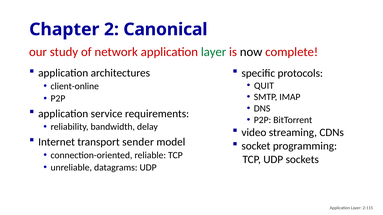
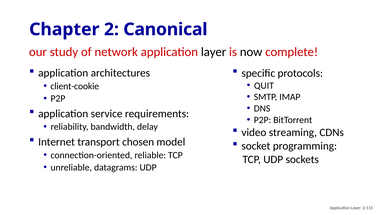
layer colour: green -> black (214, 52)
client-online: client-online -> client-cookie (75, 86)
sender: sender -> chosen (138, 142)
